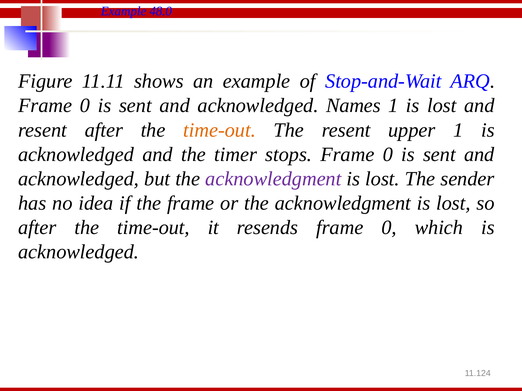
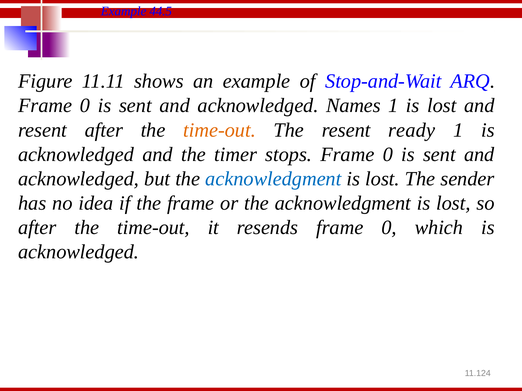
48.0: 48.0 -> 44.5 (161, 11)
upper: upper -> ready (412, 130)
acknowledgment colour: purple -> blue (273, 179)
